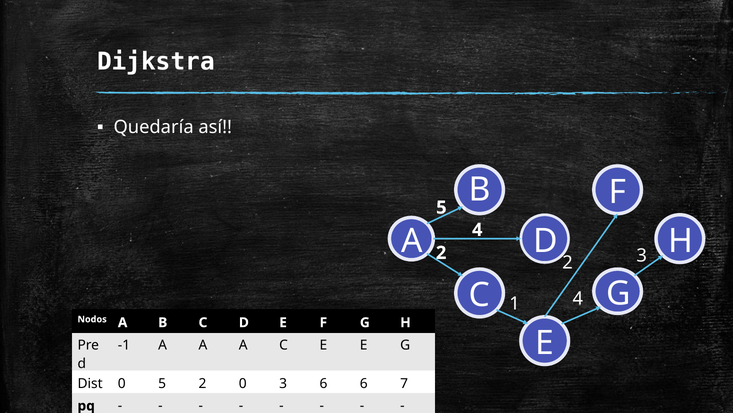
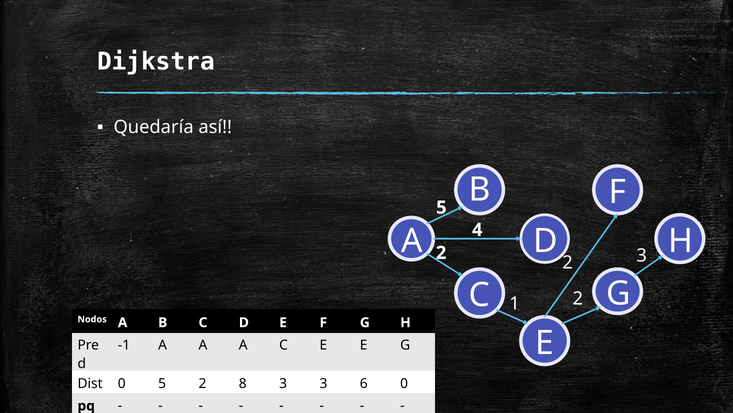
1 4: 4 -> 2 (578, 298)
2 0: 0 -> 8 (243, 383)
3 6: 6 -> 3 (323, 383)
6 7: 7 -> 0 (404, 383)
